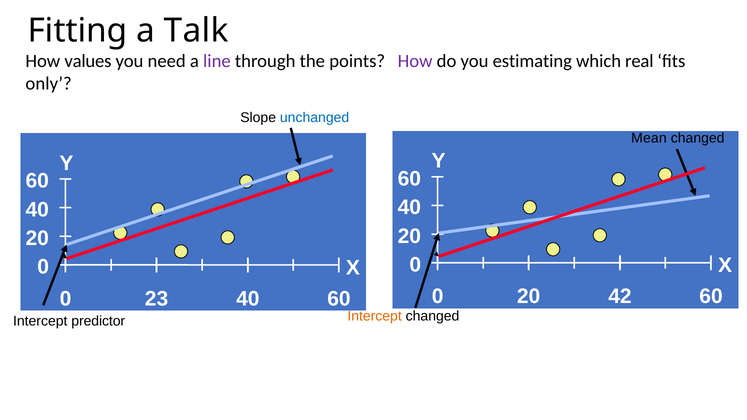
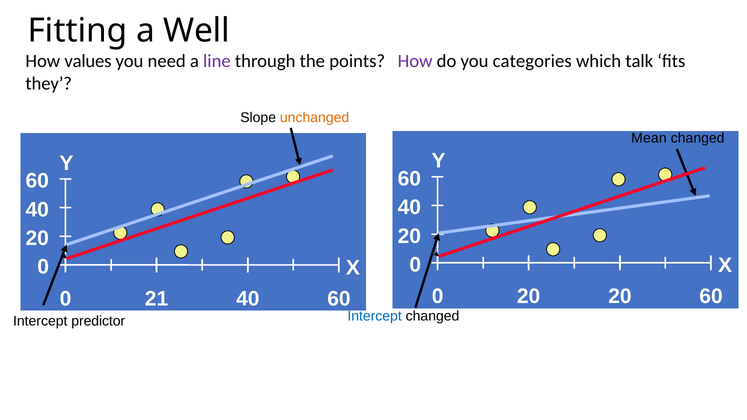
Talk: Talk -> Well (197, 31)
estimating: estimating -> categories (532, 61)
real: real -> talk (639, 61)
only: only -> they (49, 84)
unchanged colour: blue -> orange (315, 118)
20 42: 42 -> 20 (620, 297)
23: 23 -> 21 (157, 299)
Intercept colour: orange -> blue (375, 316)
